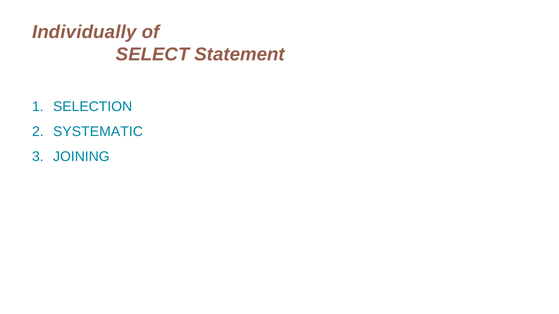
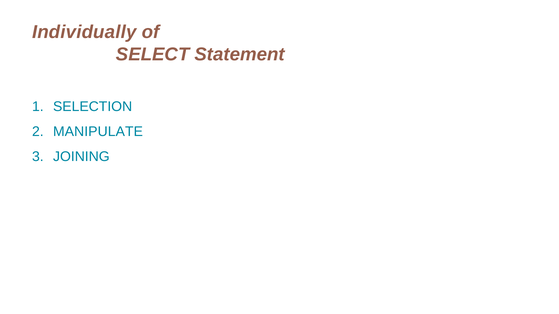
SYSTEMATIC: SYSTEMATIC -> MANIPULATE (98, 132)
